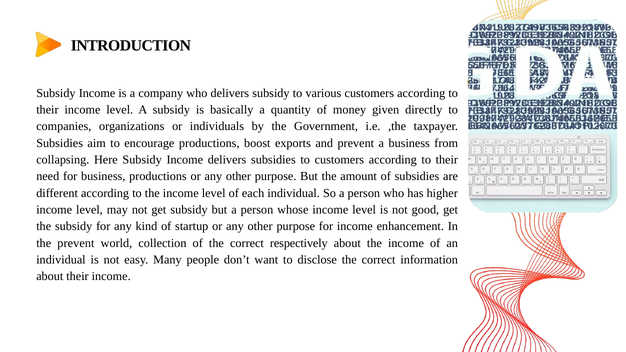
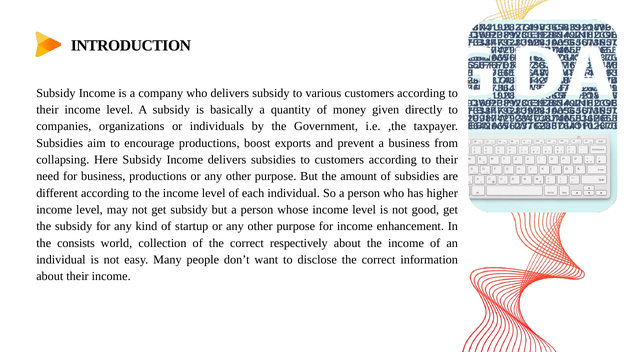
the prevent: prevent -> consists (76, 243)
